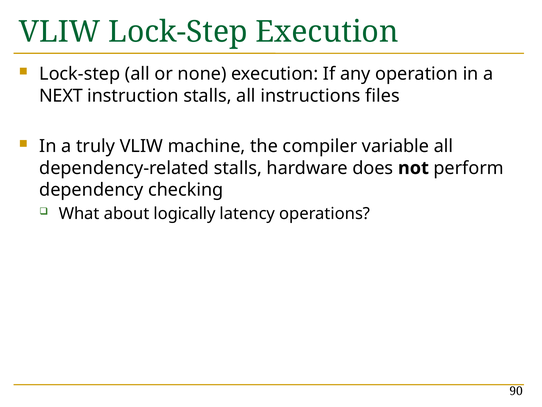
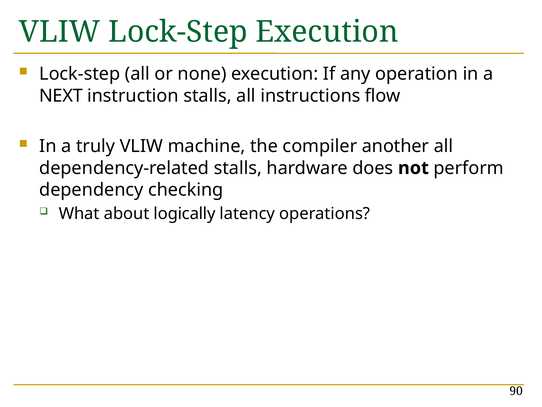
files: files -> flow (383, 96)
variable: variable -> another (395, 146)
